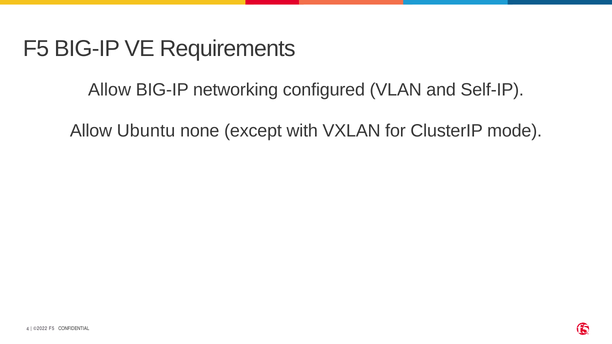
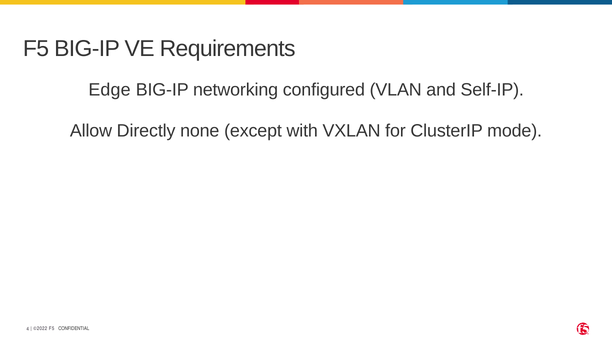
Allow: Allow -> Edge (109, 90)
Ubuntu: Ubuntu -> Directly (146, 131)
